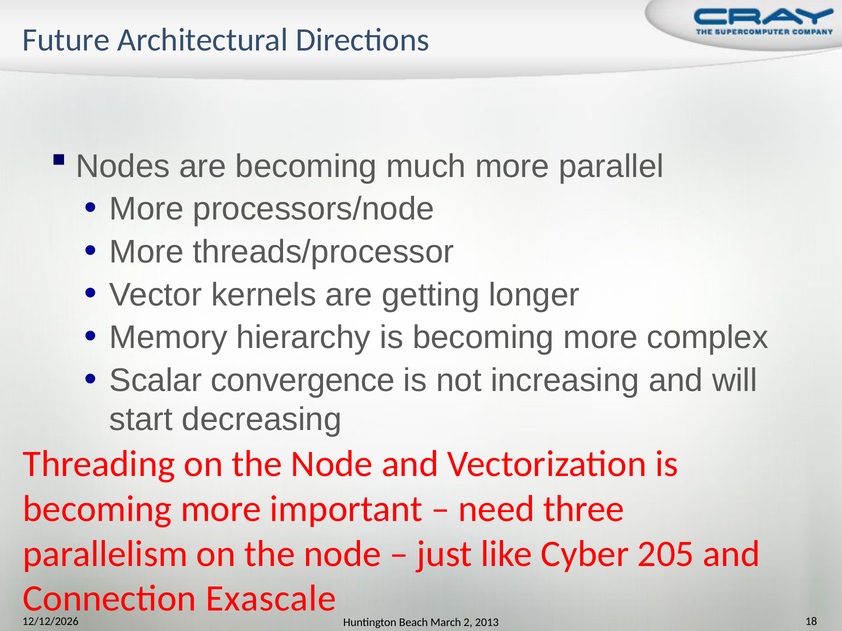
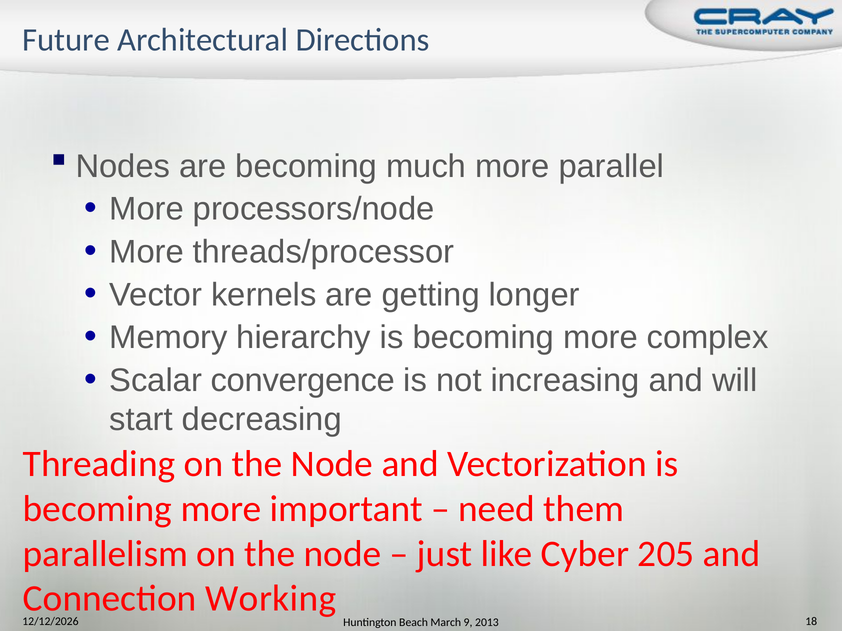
three: three -> them (584, 509)
Exascale: Exascale -> Working (271, 599)
2: 2 -> 9 (468, 623)
